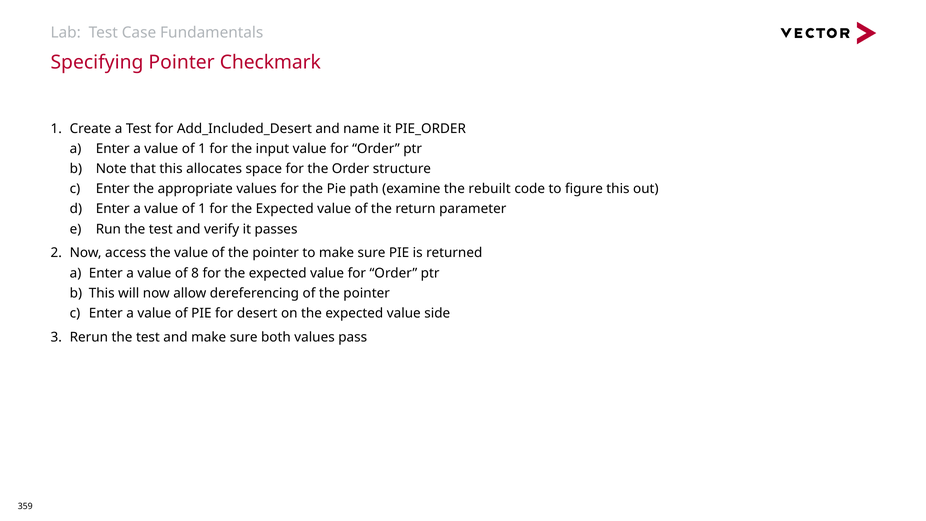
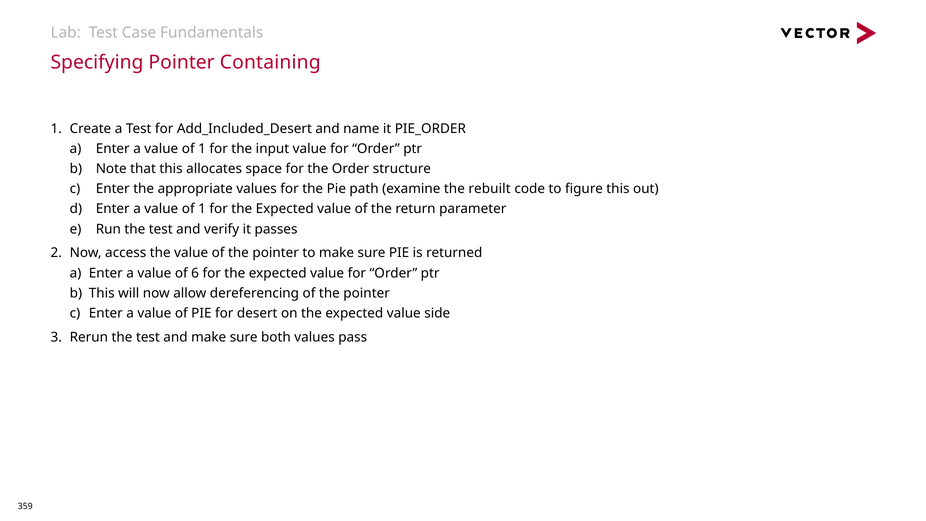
Checkmark: Checkmark -> Containing (270, 62)
8: 8 -> 6 (195, 273)
